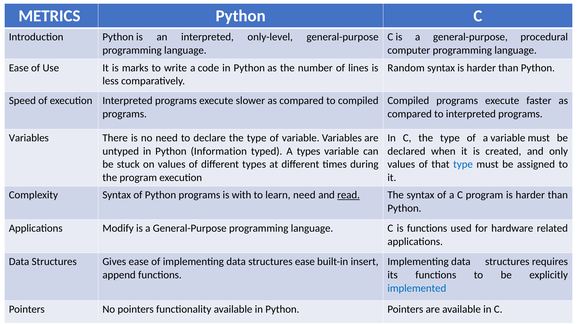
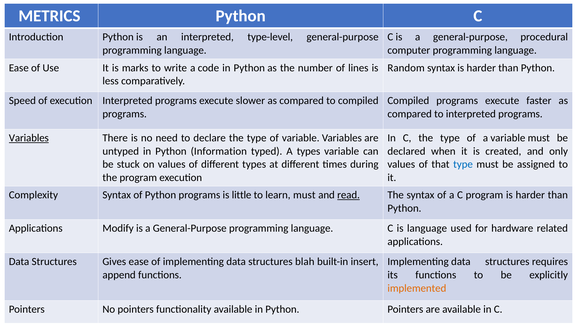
only-level: only-level -> type-level (270, 37)
Variables underline: none -> present (29, 138)
with: with -> little (242, 195)
learn need: need -> must (304, 195)
is functions: functions -> language (427, 229)
structures ease: ease -> blah (305, 262)
implemented colour: blue -> orange (417, 289)
